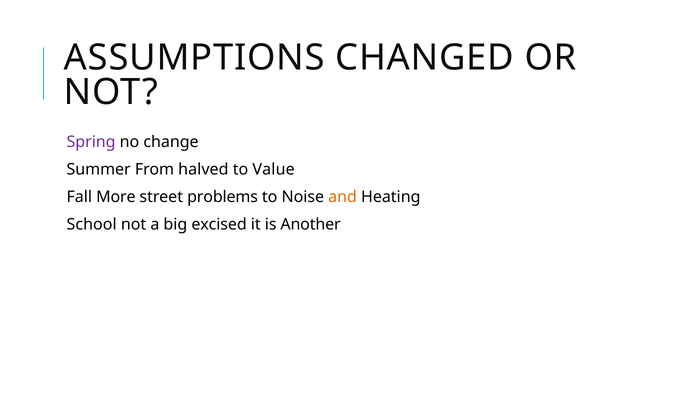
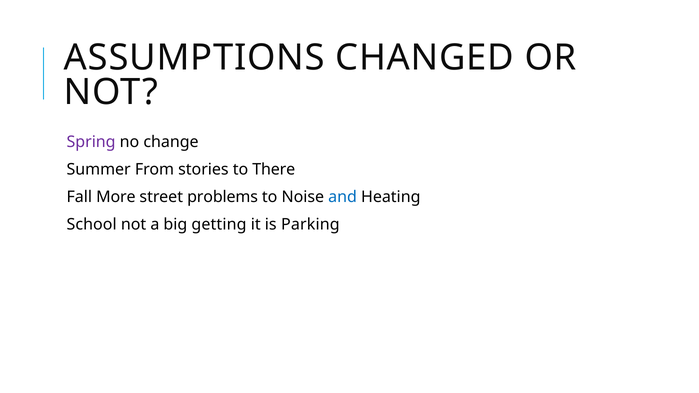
halved: halved -> stories (203, 170)
Value: Value -> There (274, 170)
and colour: orange -> blue (343, 197)
excised: excised -> getting (219, 225)
Another: Another -> Parking (310, 225)
